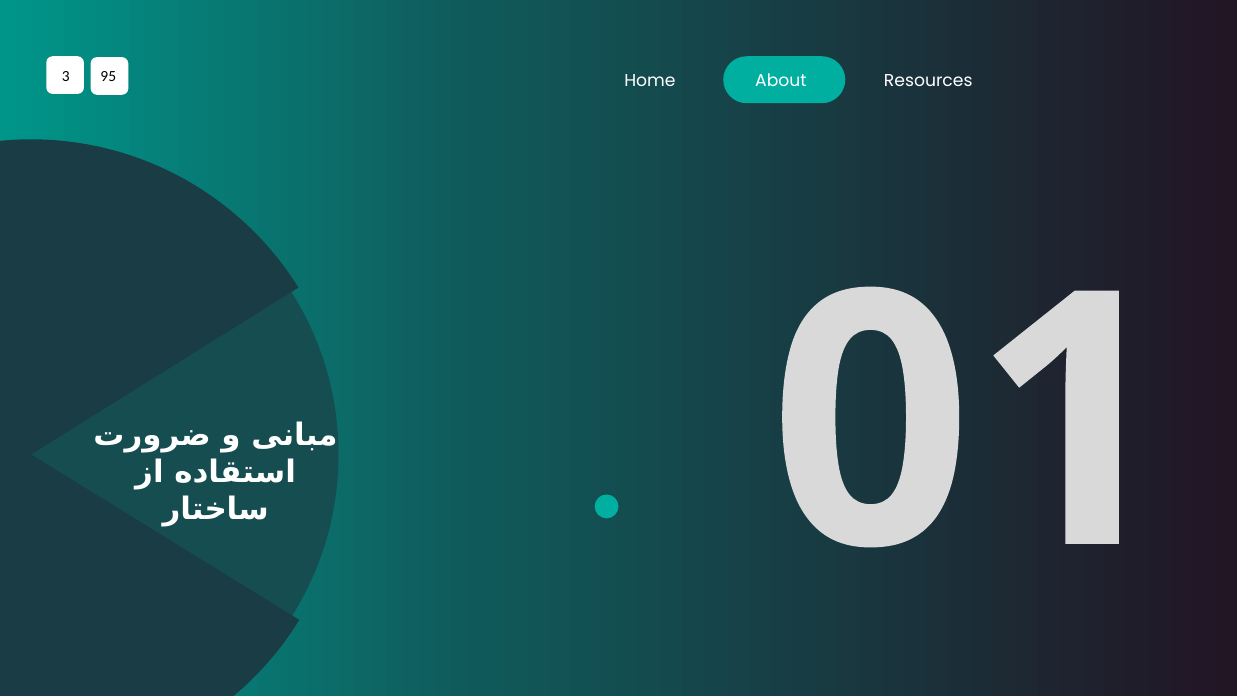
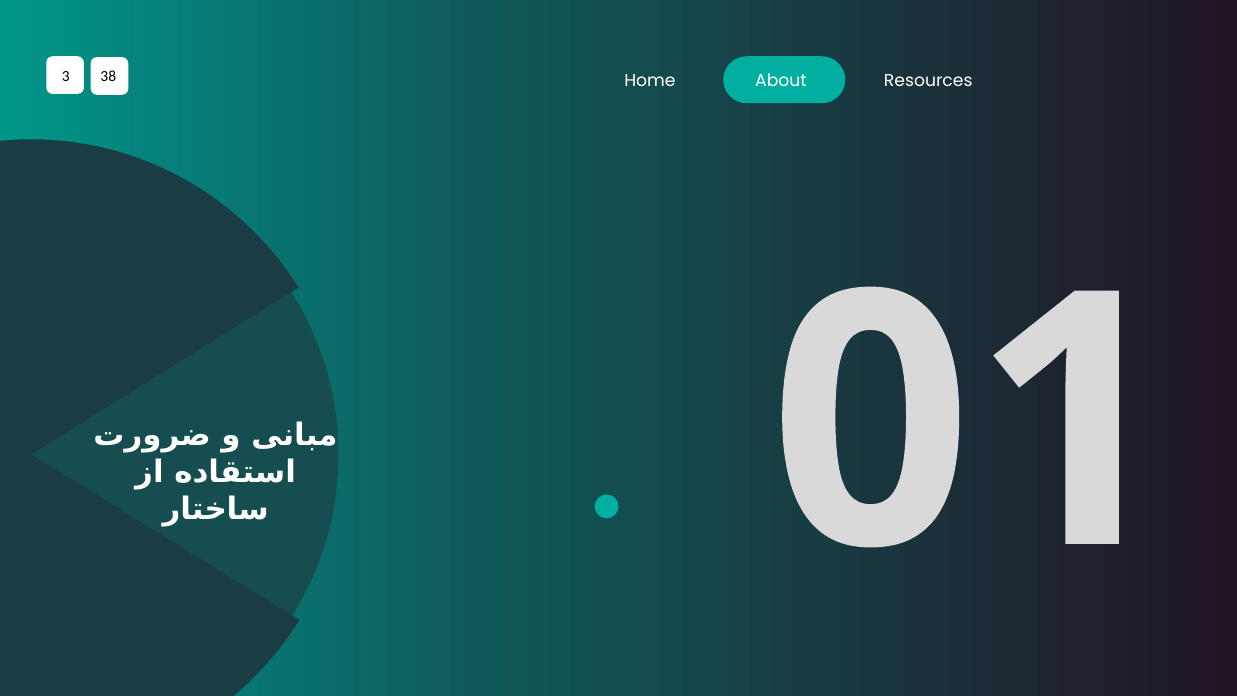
95: 95 -> 38 (108, 77)
